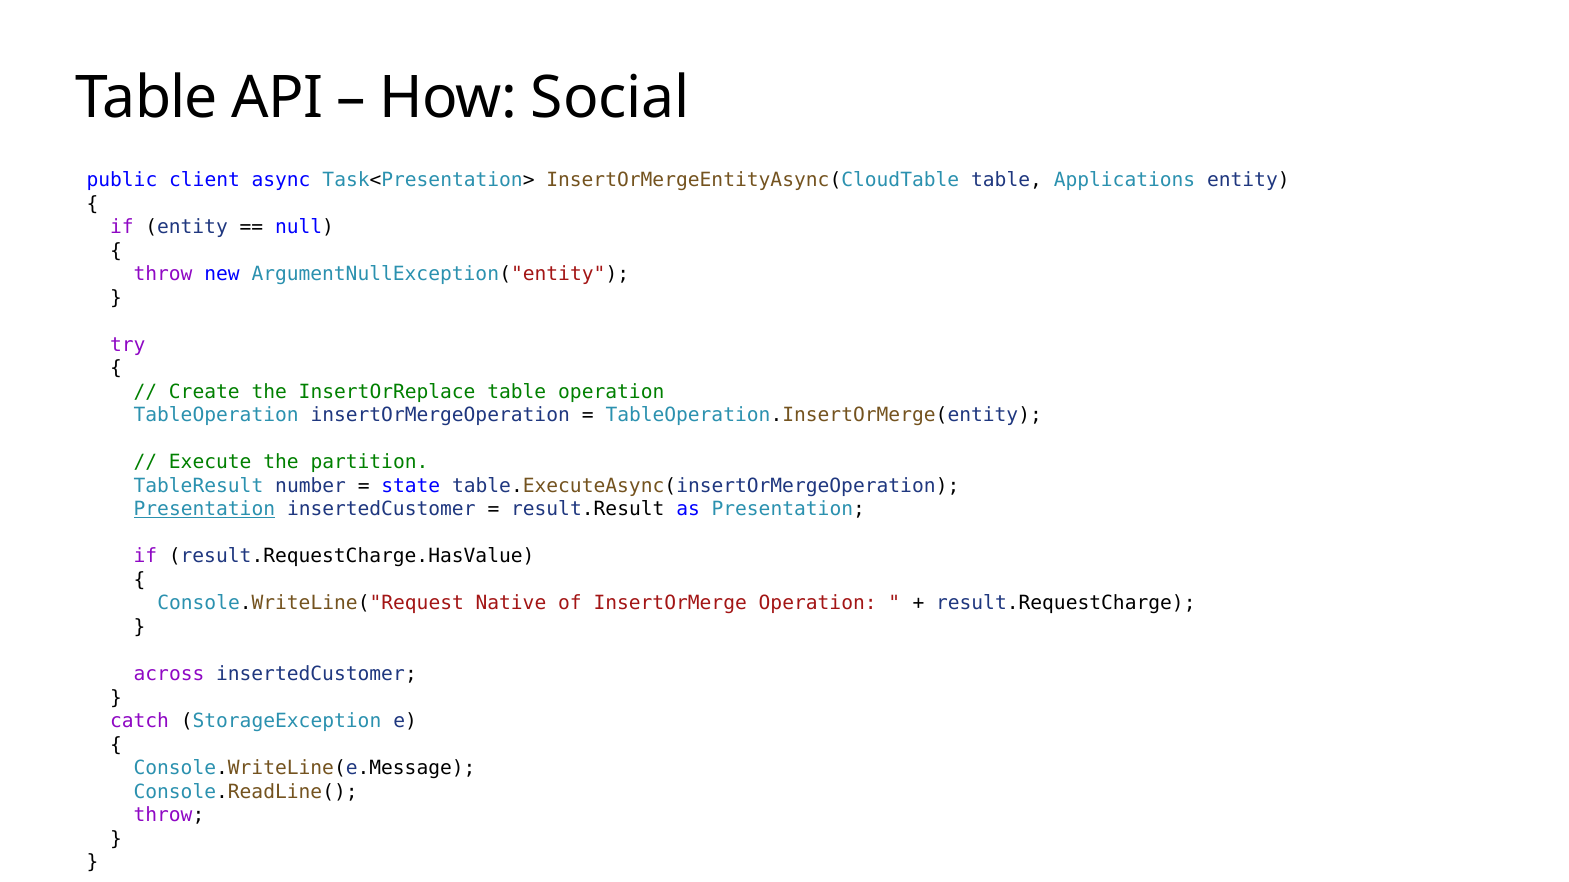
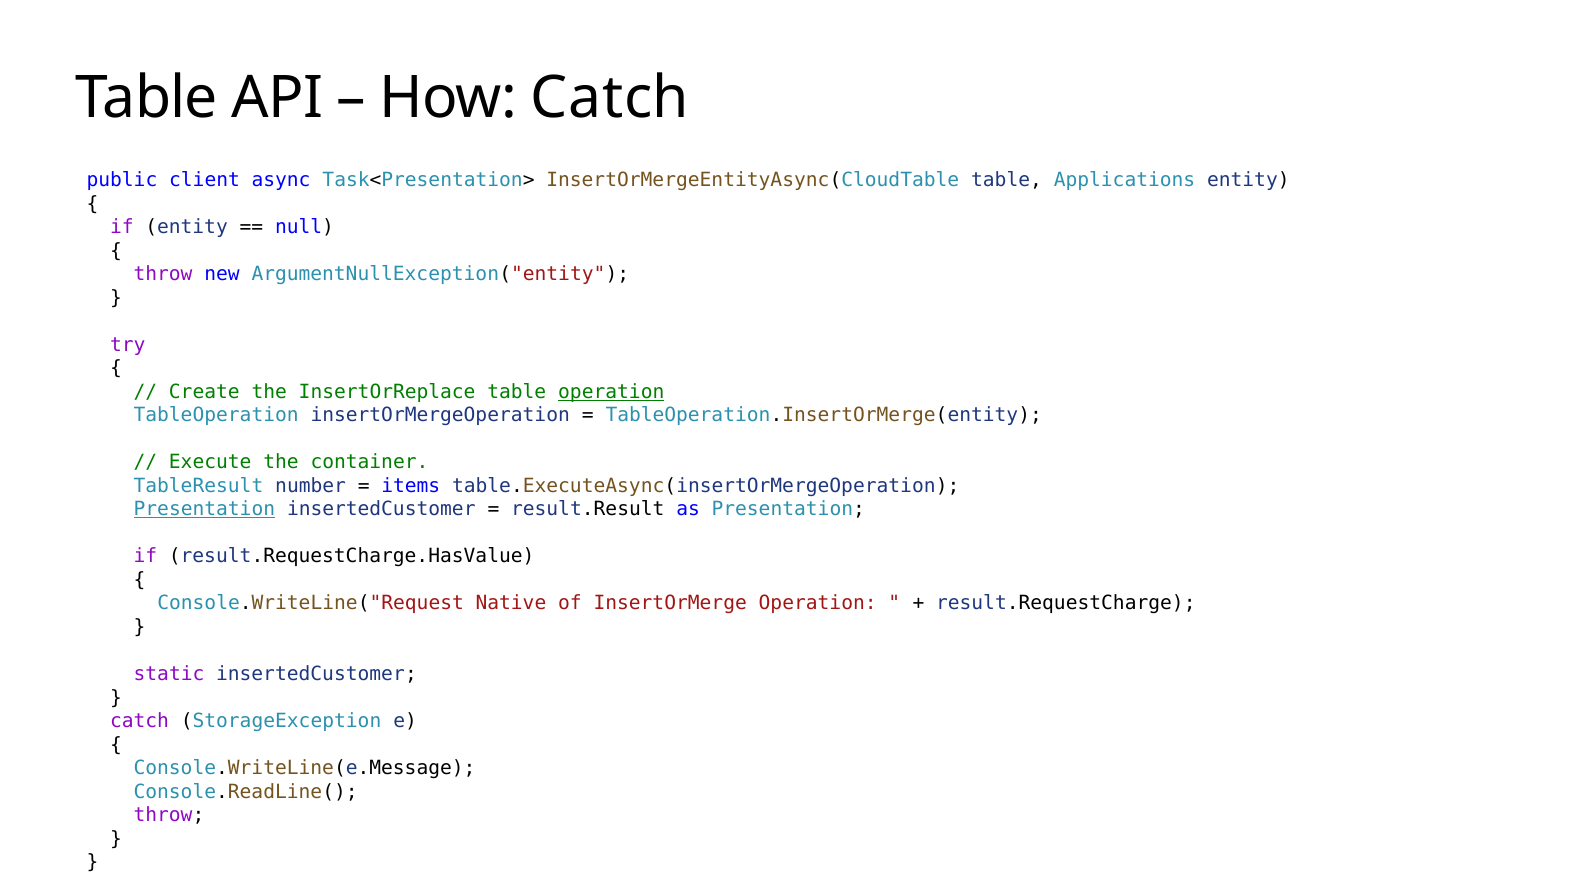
How Social: Social -> Catch (610, 98)
operation underline: none -> present (611, 392)
partition: partition -> container (369, 463)
state: state -> items (411, 486)
across: across -> static (169, 674)
